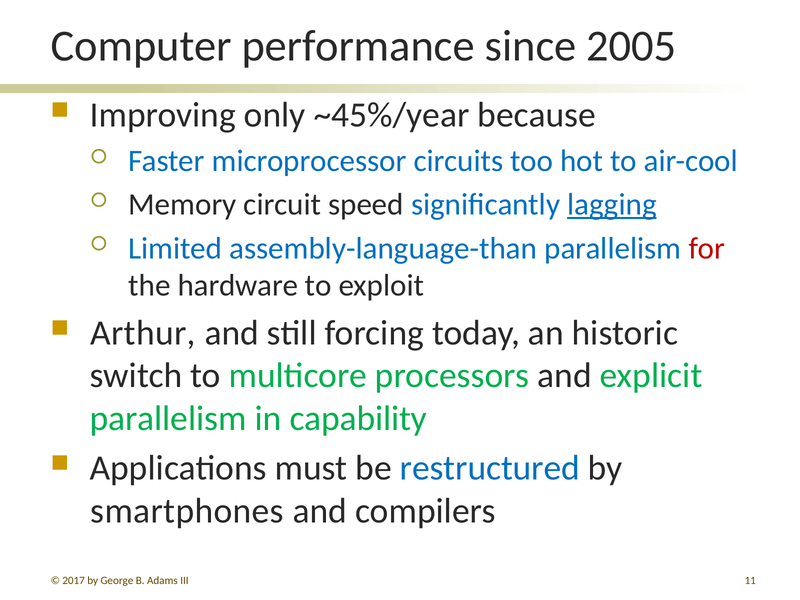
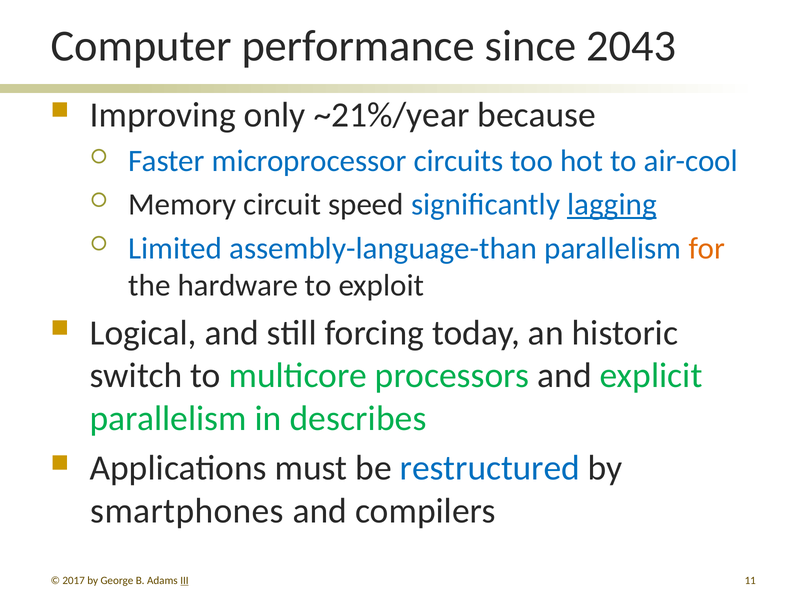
2005: 2005 -> 2043 (631, 46)
~45%/year: ~45%/year -> ~21%/year (392, 115)
for colour: red -> orange (707, 248)
Arthur: Arthur -> Logical (143, 333)
capability: capability -> describes (358, 418)
III underline: none -> present (184, 581)
